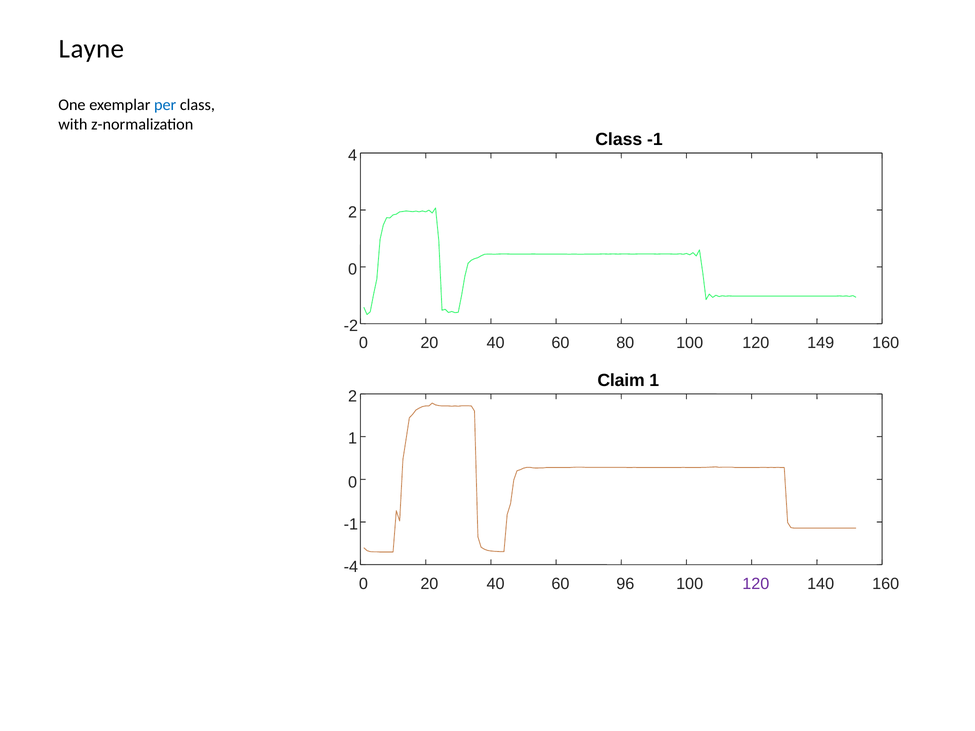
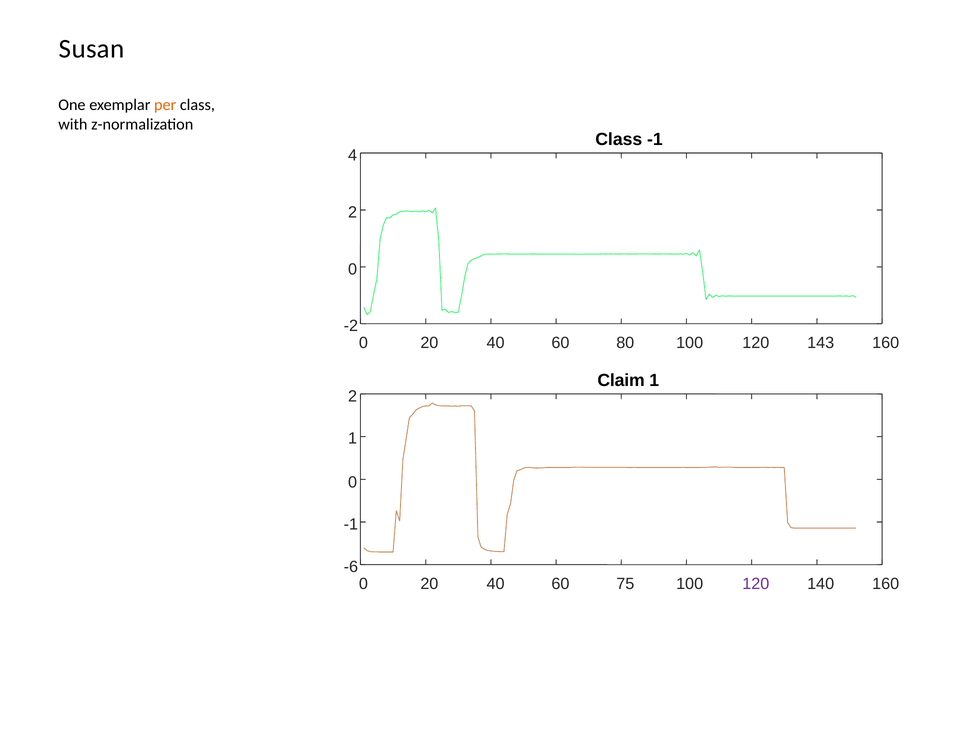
Layne: Layne -> Susan (92, 49)
per colour: blue -> orange (165, 105)
149: 149 -> 143 (821, 343)
-4: -4 -> -6 (351, 567)
96: 96 -> 75 (625, 584)
